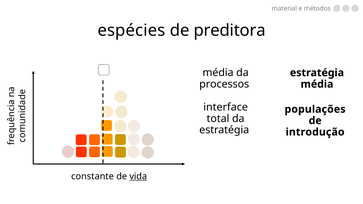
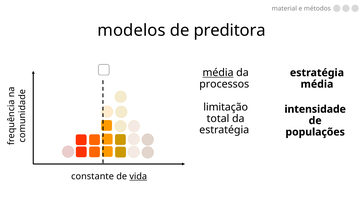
espécies: espécies -> modelos (131, 30)
média underline: none -> present (218, 73)
interface: interface -> limitação (226, 107)
populações: populações -> intensidade (315, 109)
introdução: introdução -> populações (315, 132)
